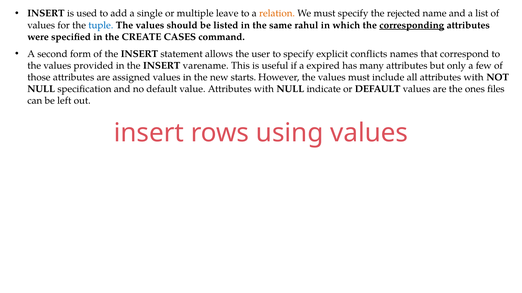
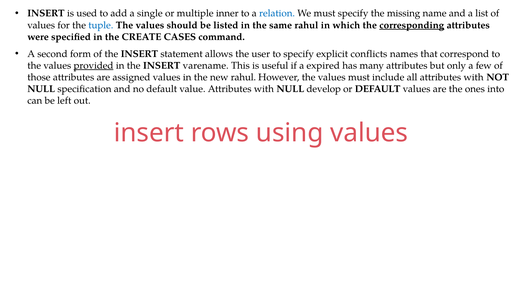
leave: leave -> inner (227, 13)
relation colour: orange -> blue (277, 13)
rejected: rejected -> missing (404, 13)
provided underline: none -> present (94, 66)
new starts: starts -> rahul (243, 77)
indicate: indicate -> develop (324, 89)
files: files -> into (496, 89)
